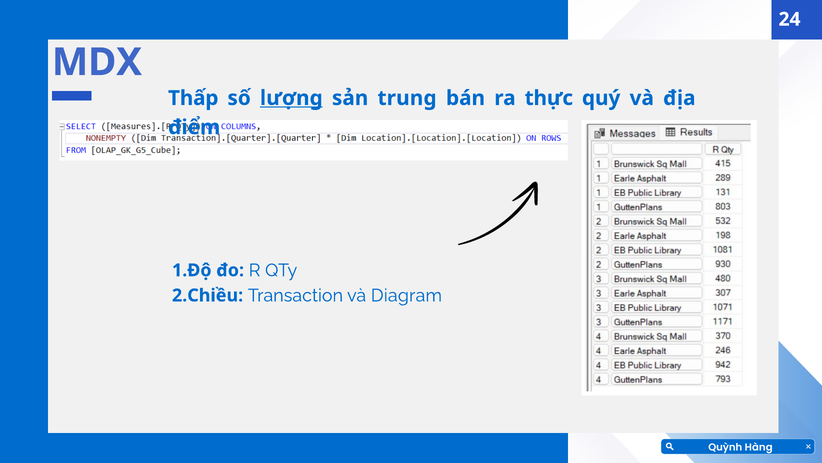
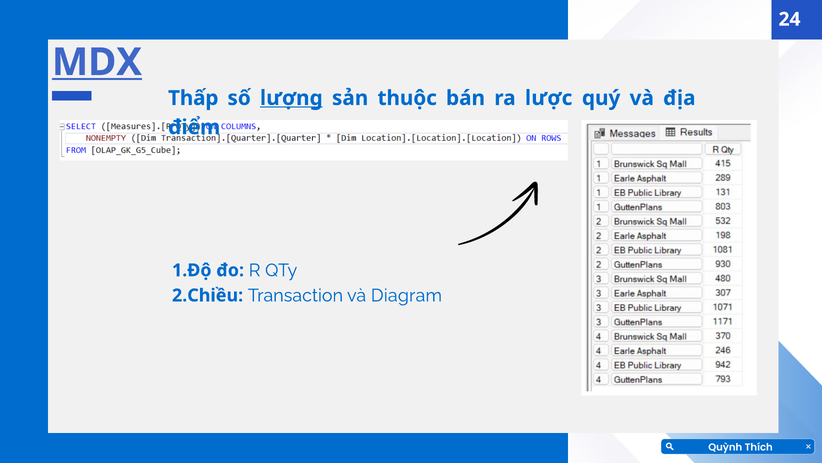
MDX underline: none -> present (97, 62)
trung: trung -> thuộc (407, 98)
thực: thực -> lược (549, 98)
Hàng: Hàng -> Thích (759, 447)
